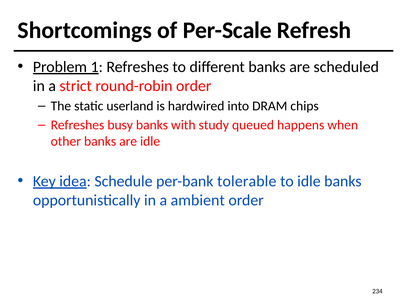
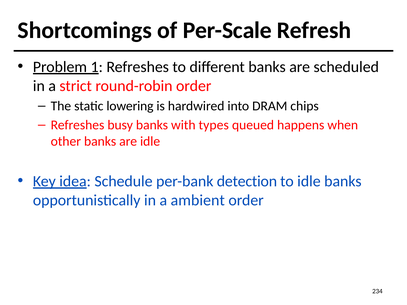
userland: userland -> lowering (130, 106)
study: study -> types (214, 125)
tolerable: tolerable -> detection (247, 181)
